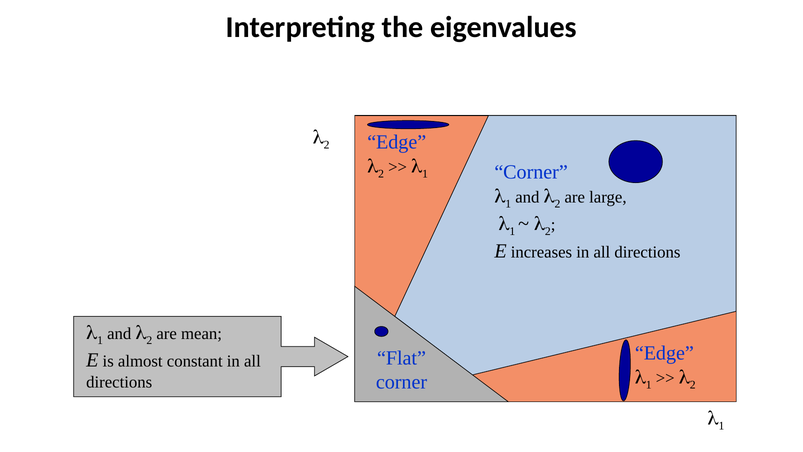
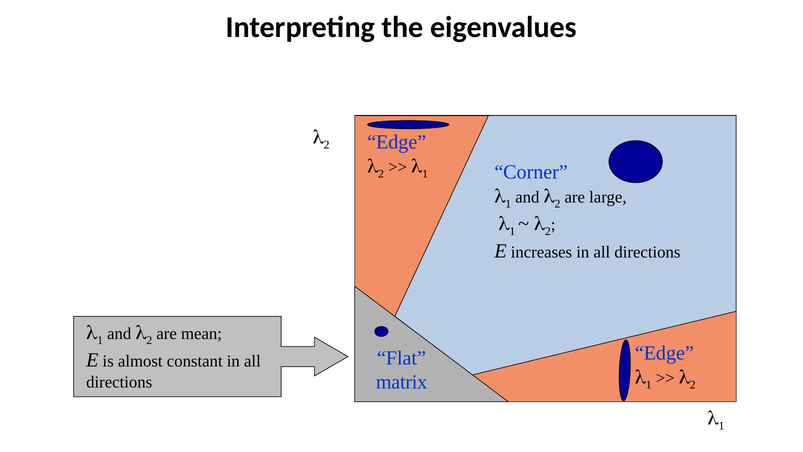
corner: corner -> matrix (402, 382)
